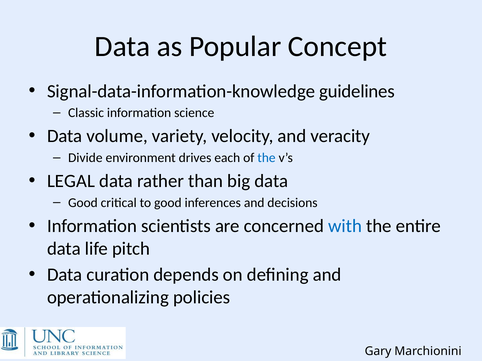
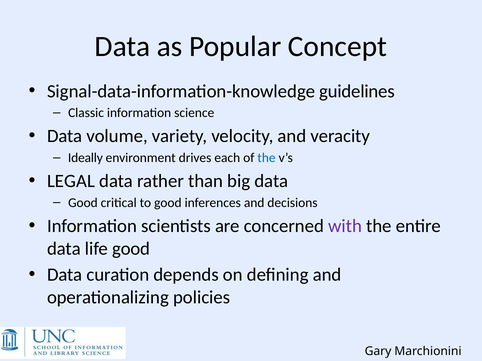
Divide: Divide -> Ideally (85, 158)
with colour: blue -> purple (345, 226)
life pitch: pitch -> good (131, 249)
